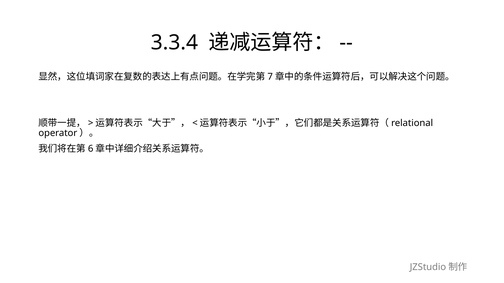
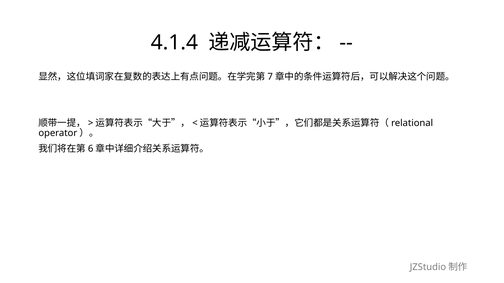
3.3.4: 3.3.4 -> 4.1.4 (175, 43)
